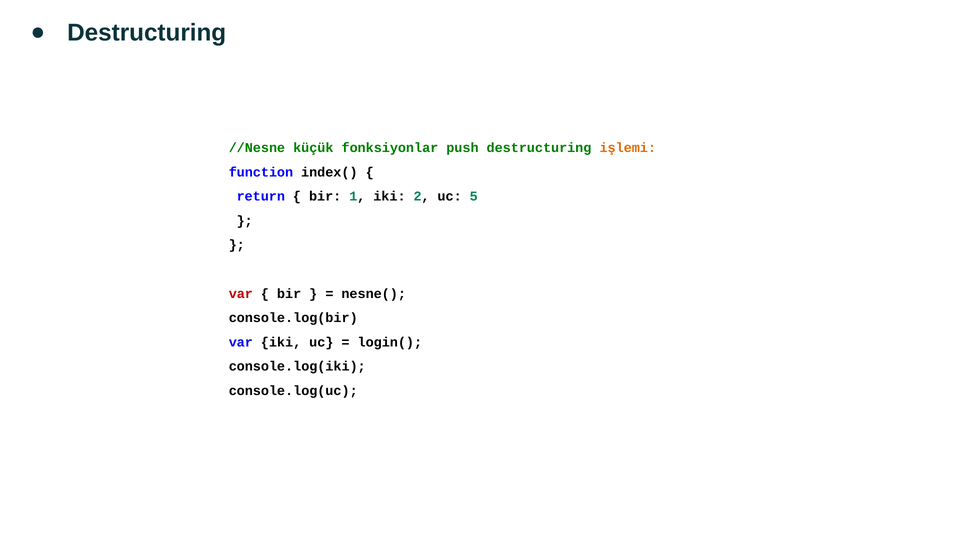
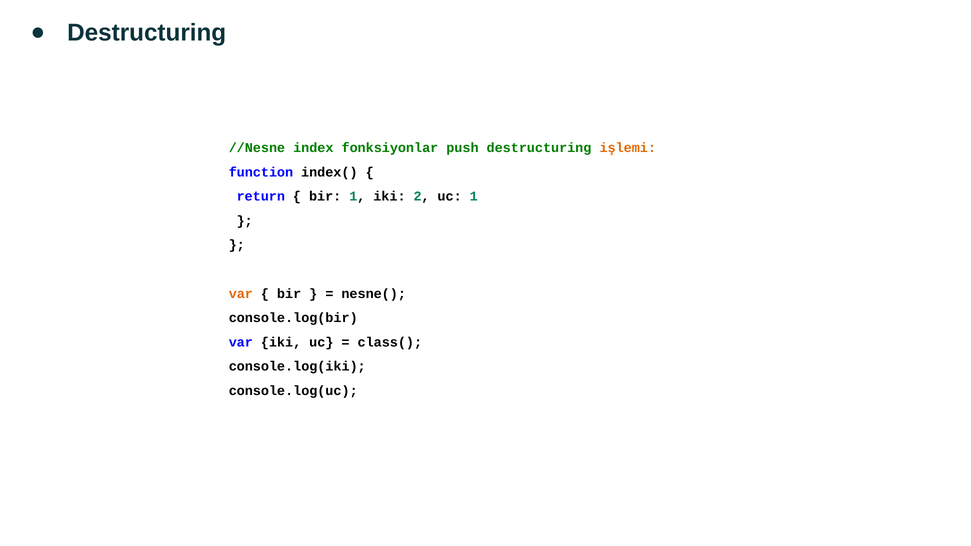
küçük: küçük -> index (313, 148)
uc 5: 5 -> 1 (474, 196)
var colour: red -> orange (241, 294)
login(: login( -> class( (390, 342)
